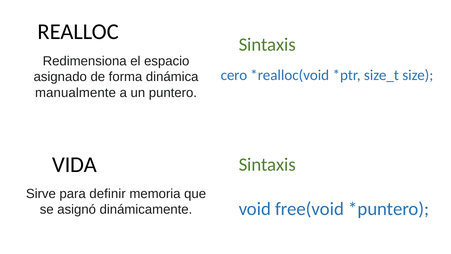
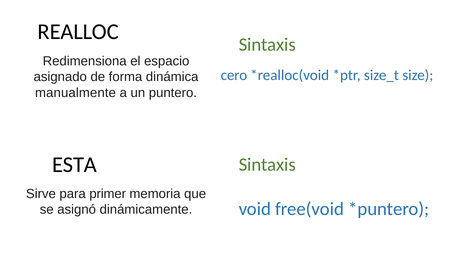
VIDA: VIDA -> ESTA (75, 165)
definir: definir -> primer (108, 193)
